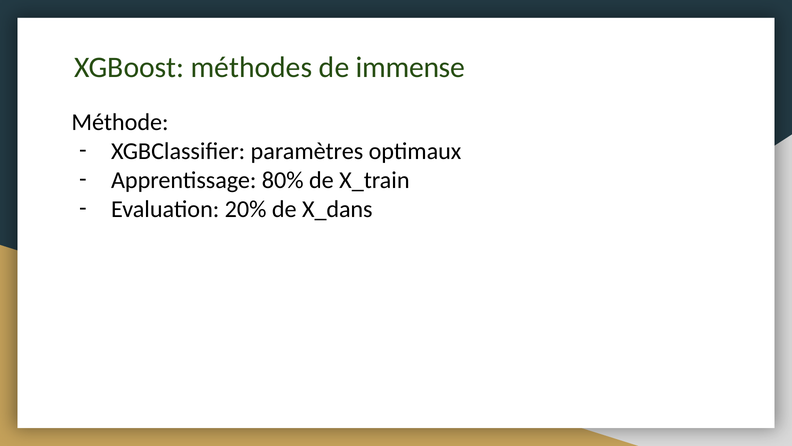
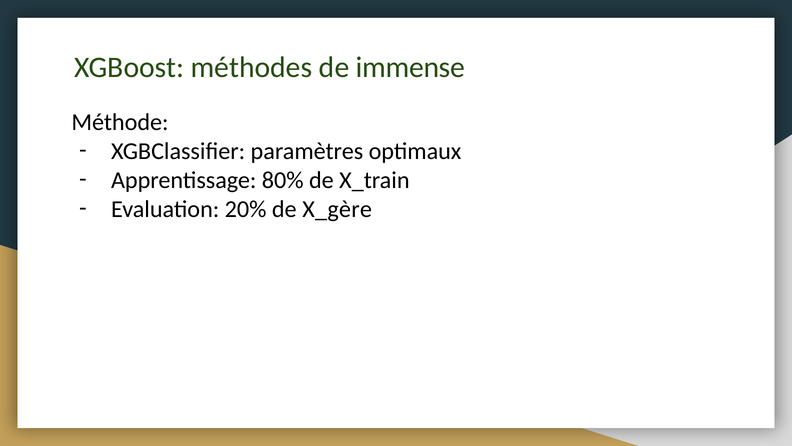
X_dans: X_dans -> X_gère (337, 209)
